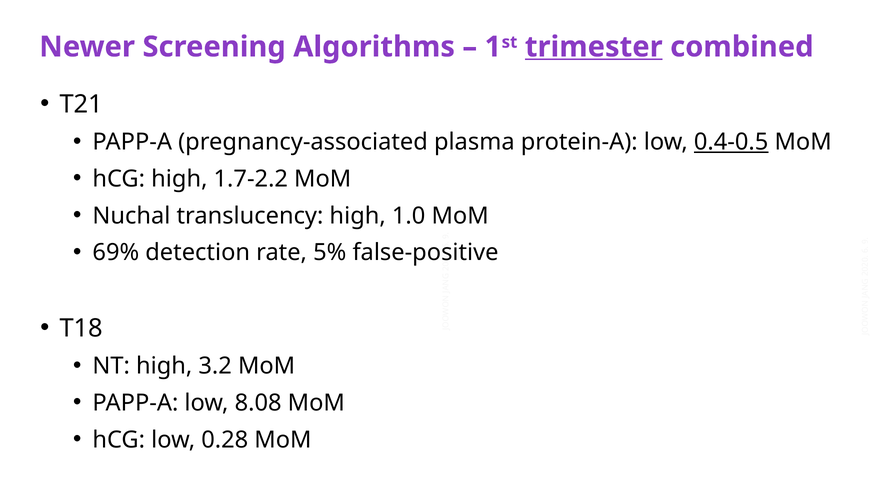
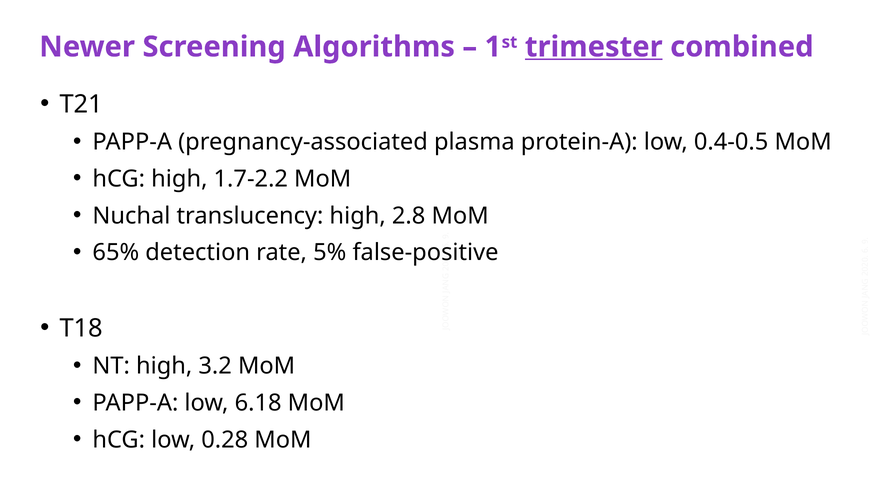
0.4-0.5 underline: present -> none (731, 142)
1.0: 1.0 -> 2.8 (409, 216)
69%: 69% -> 65% (116, 253)
8.08: 8.08 -> 6.18 (258, 403)
